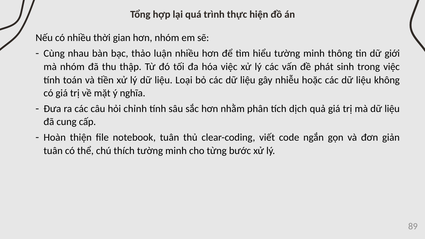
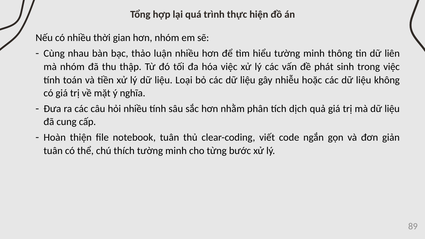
giới: giới -> liên (392, 53)
hỏi chỉnh: chỉnh -> nhiều (135, 109)
